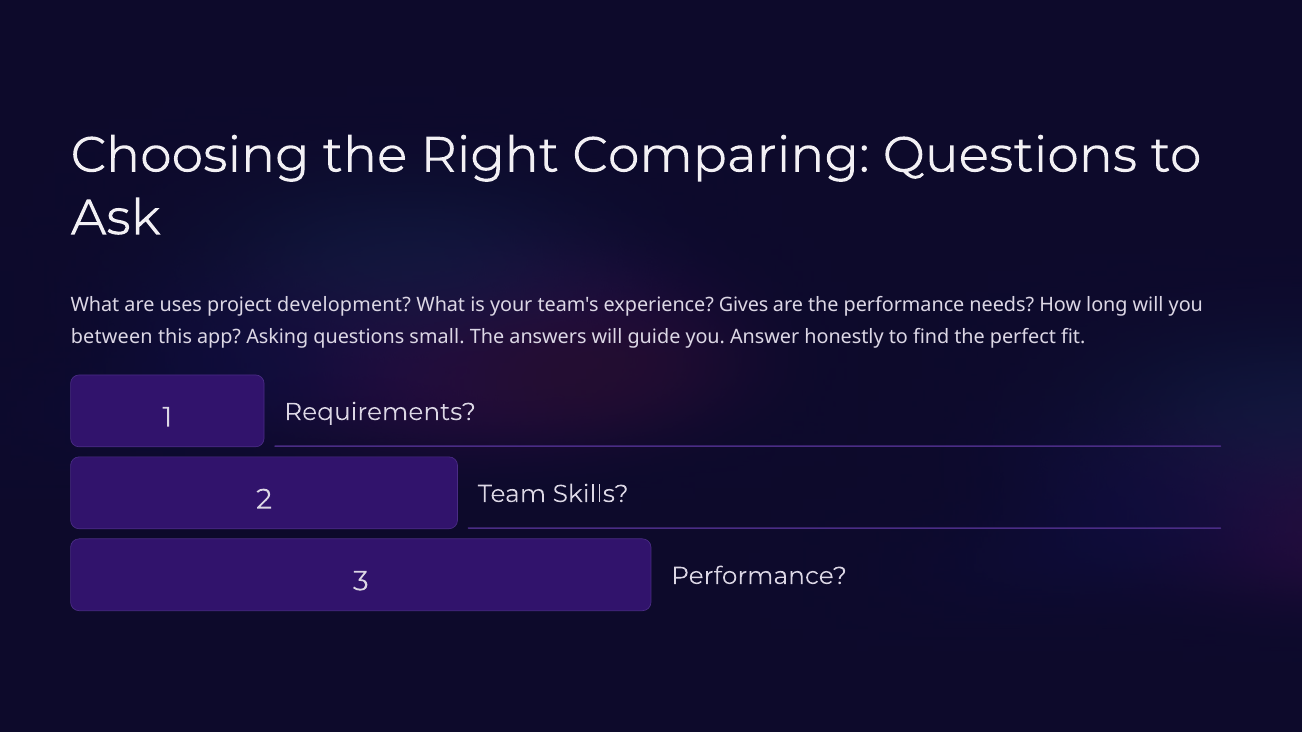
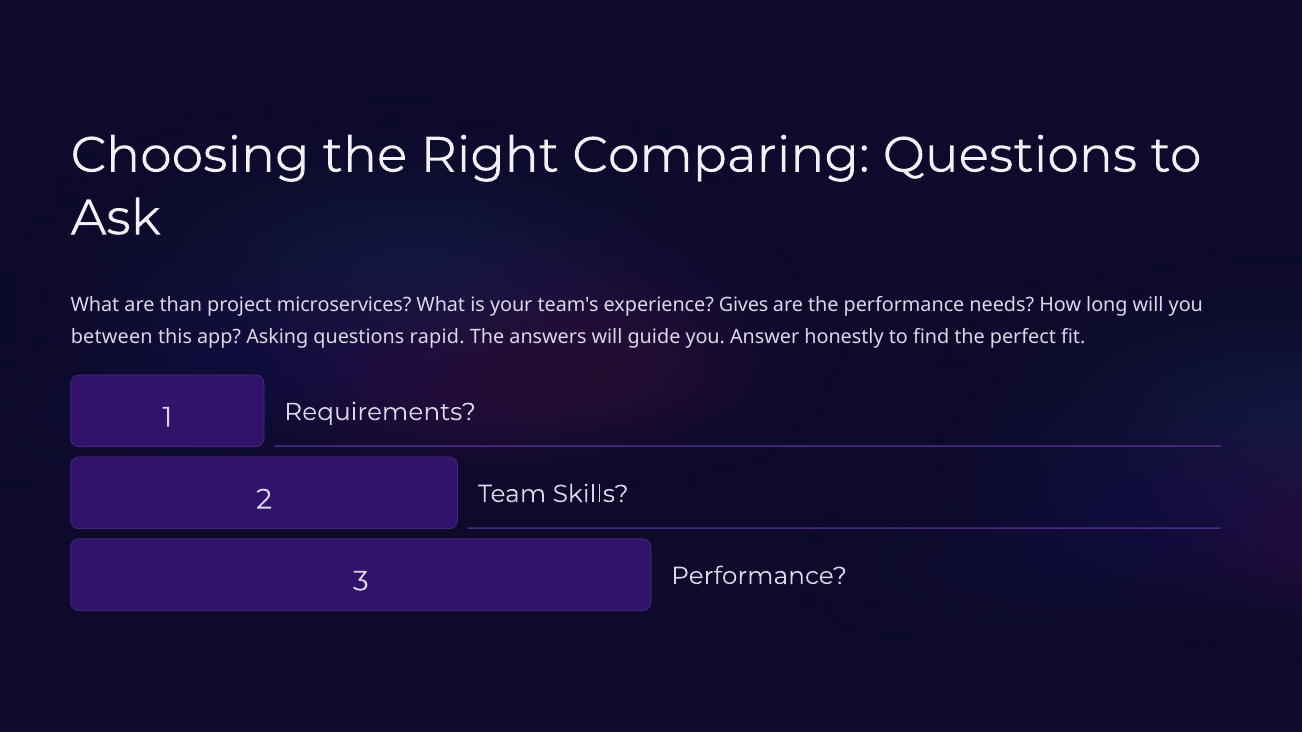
uses: uses -> than (181, 305)
development: development -> microservices (344, 305)
small: small -> rapid (437, 337)
